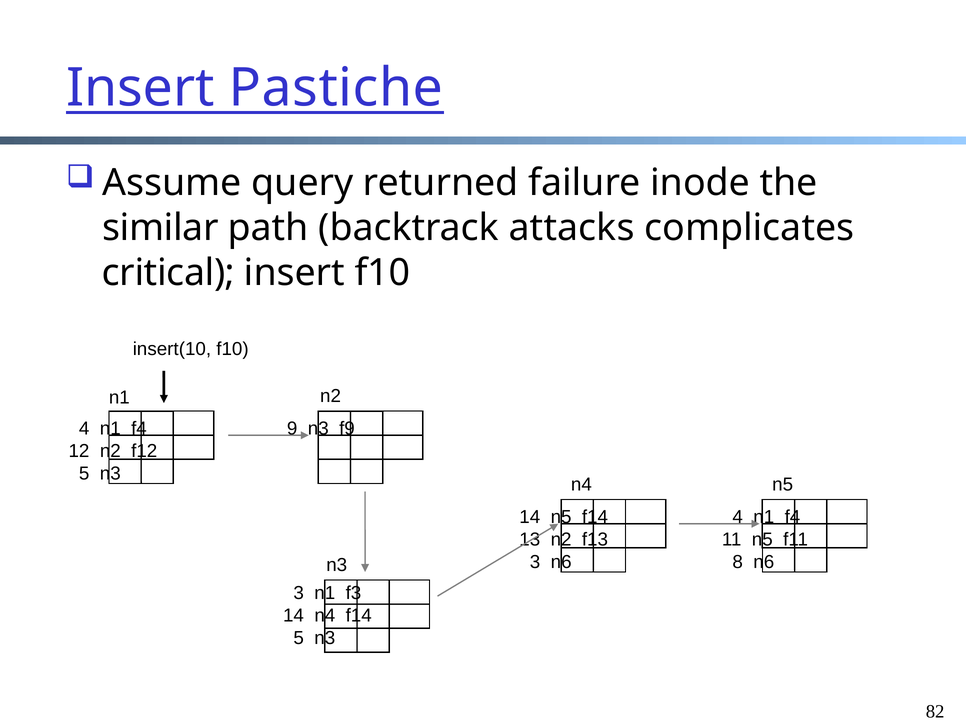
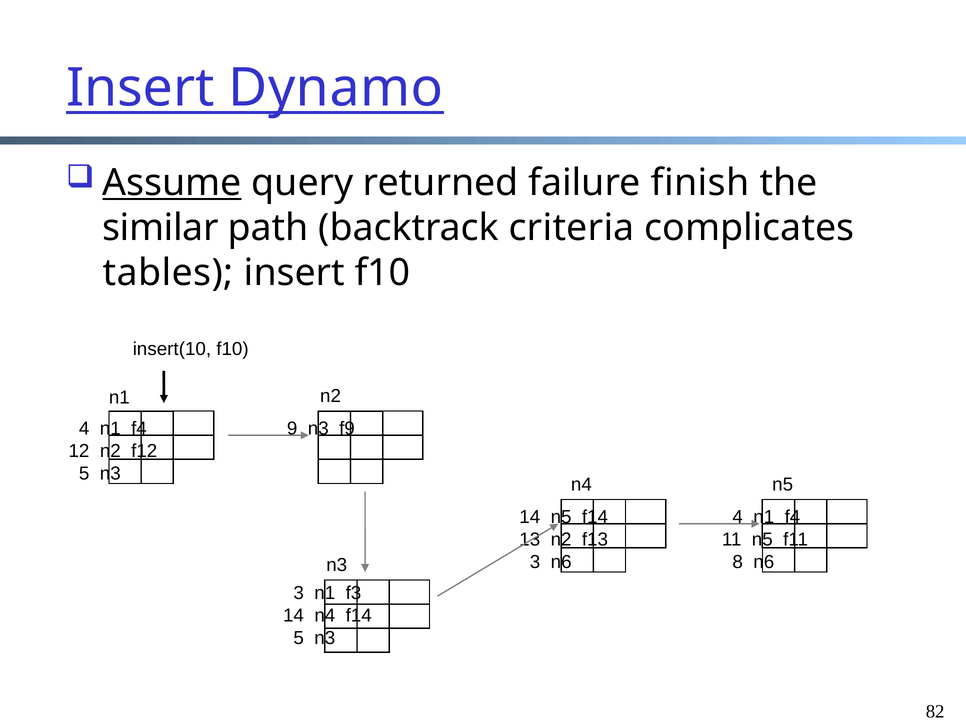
Pastiche: Pastiche -> Dynamo (336, 88)
Assume underline: none -> present (172, 183)
inode: inode -> finish (700, 183)
attacks: attacks -> criteria (572, 228)
critical: critical -> tables (168, 273)
